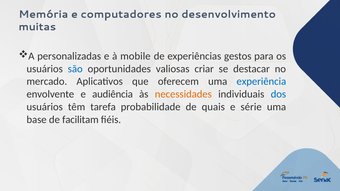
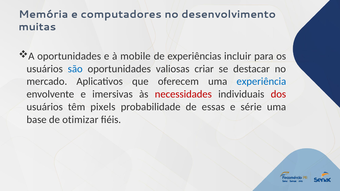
A personalizadas: personalizadas -> oportunidades (69, 56)
gestos: gestos -> incluir (238, 56)
audiência: audiência -> imersivas (113, 94)
necessidades colour: orange -> red (183, 94)
dos colour: blue -> red (278, 94)
tarefa: tarefa -> pixels (103, 107)
quais: quais -> essas (213, 107)
facilitam: facilitam -> otimizar (80, 120)
